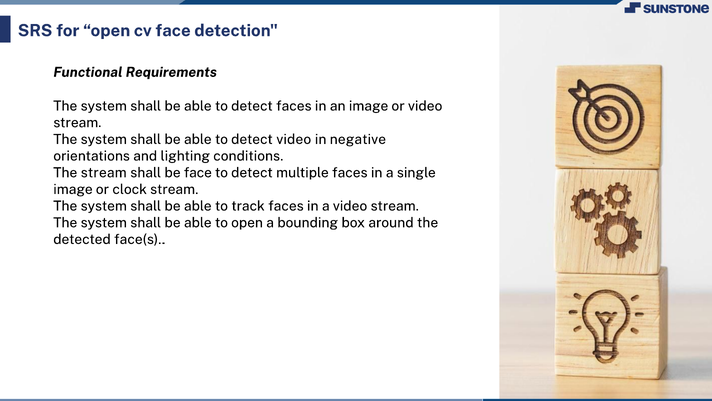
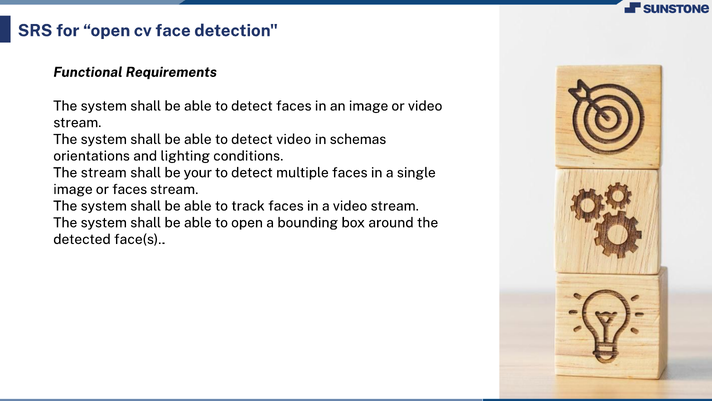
negative: negative -> schemas (358, 139)
be face: face -> your (198, 172)
or clock: clock -> faces (130, 189)
